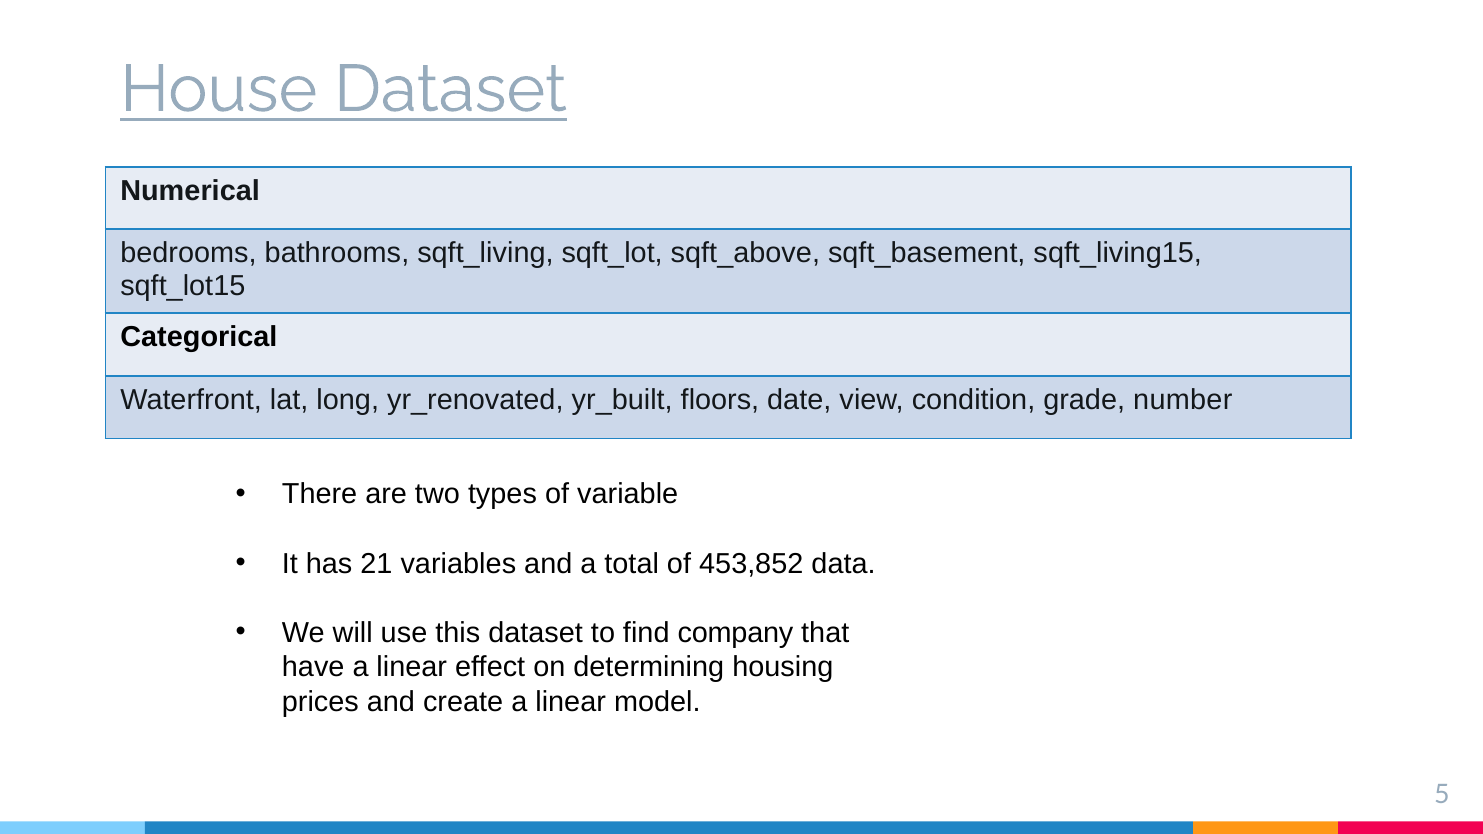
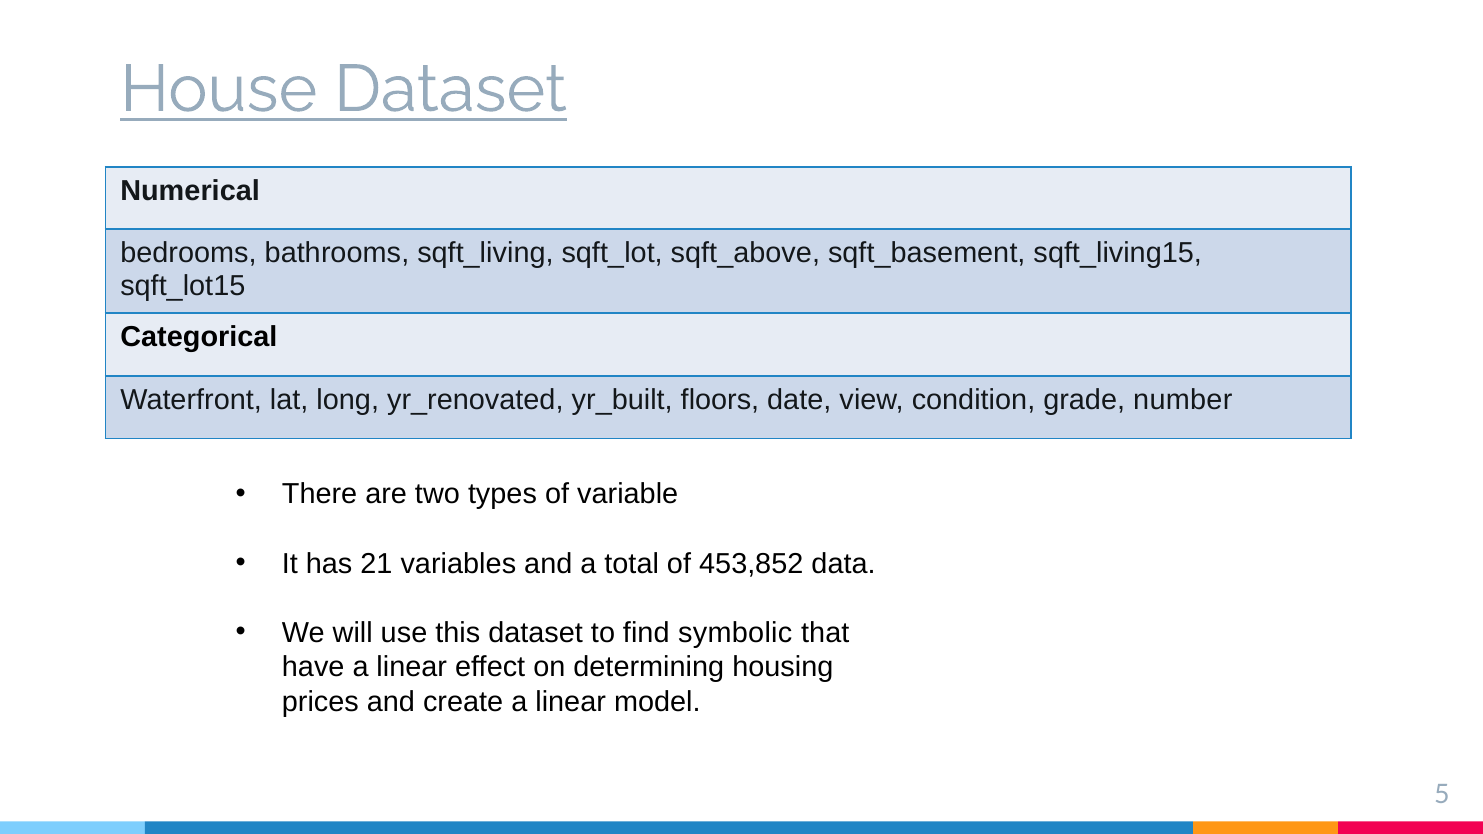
company: company -> symbolic (735, 633)
